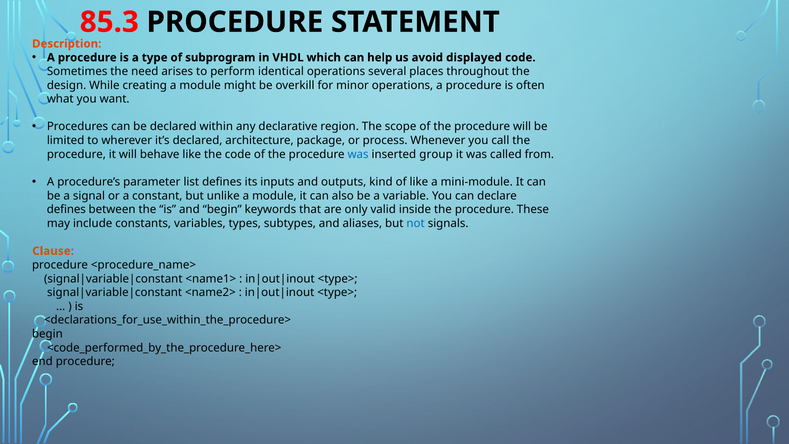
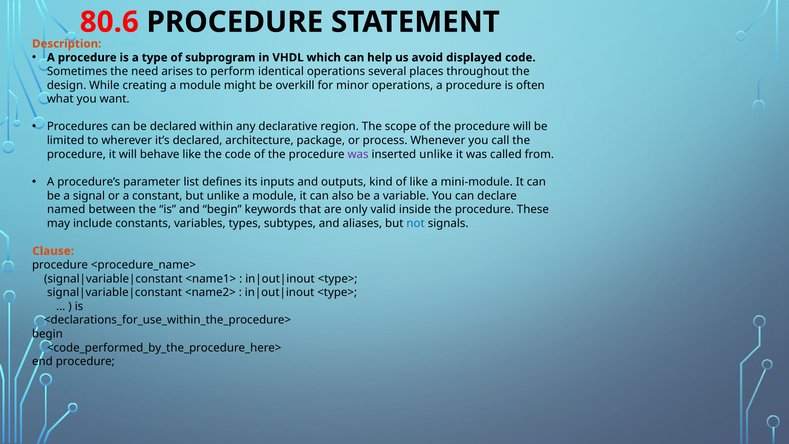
85.3: 85.3 -> 80.6 (109, 22)
was colour: blue -> purple (358, 154)
inserted group: group -> unlike (436, 154)
defines: defines -> named (66, 210)
